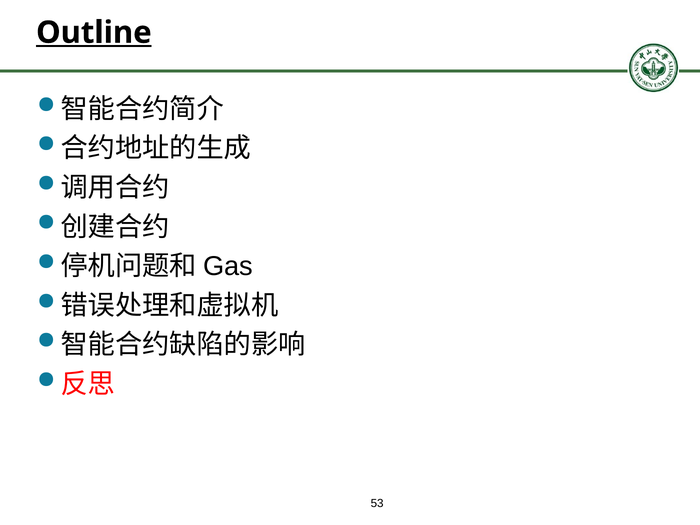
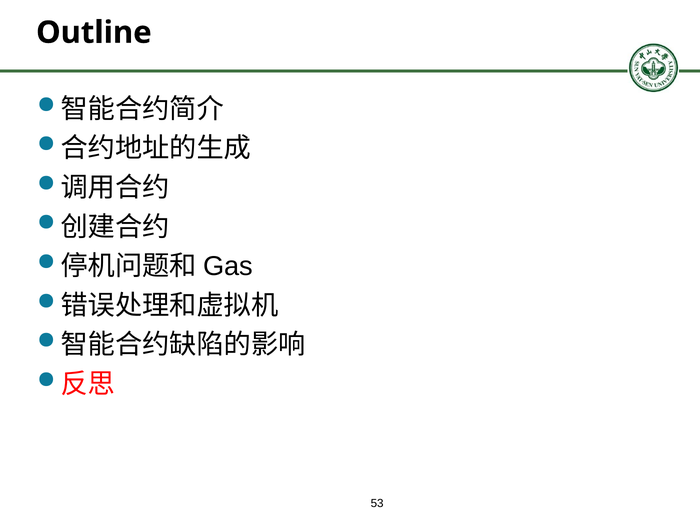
Outline underline: present -> none (94, 33)
